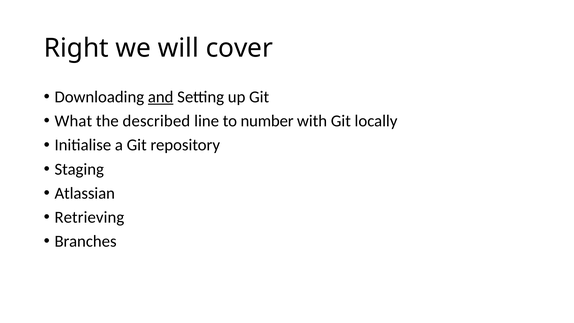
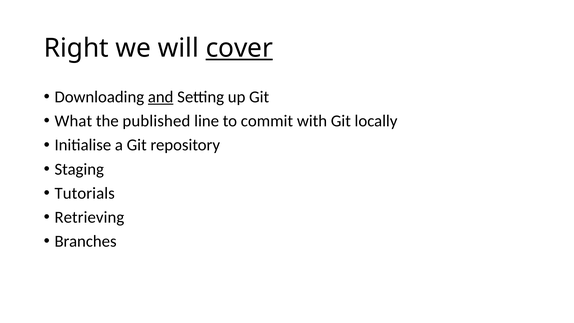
cover underline: none -> present (239, 48)
described: described -> published (156, 121)
number: number -> commit (267, 121)
Atlassian: Atlassian -> Tutorials (85, 193)
